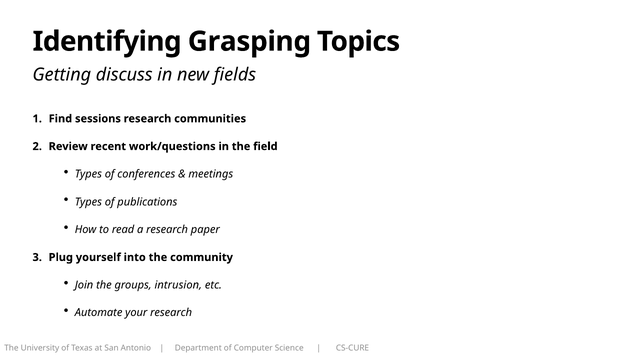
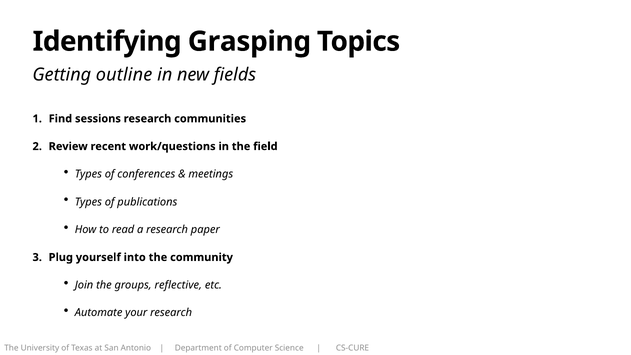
discuss: discuss -> outline (124, 75)
intrusion: intrusion -> reflective (178, 285)
